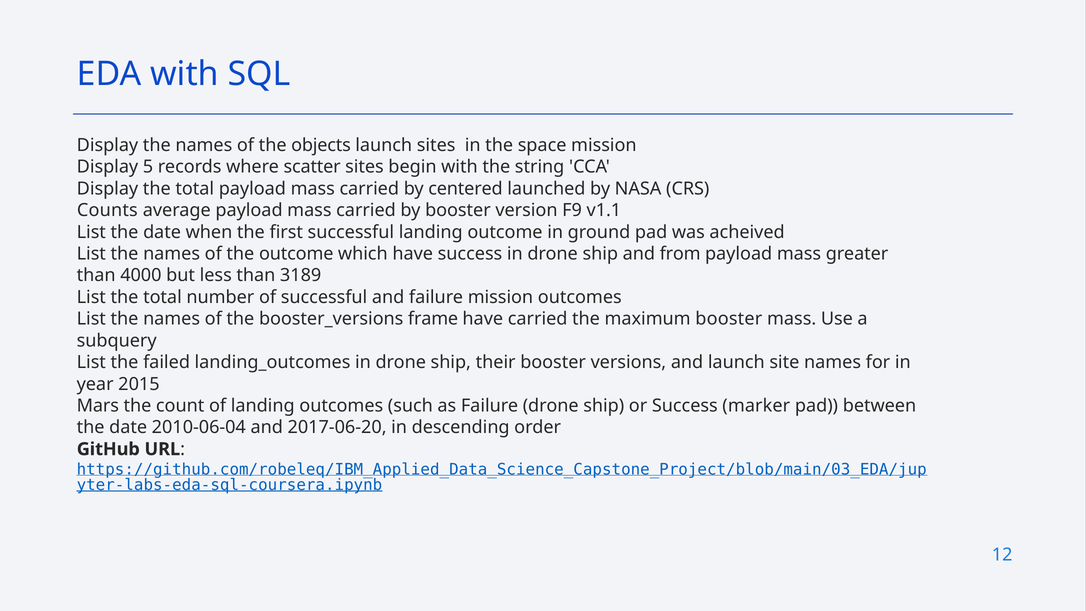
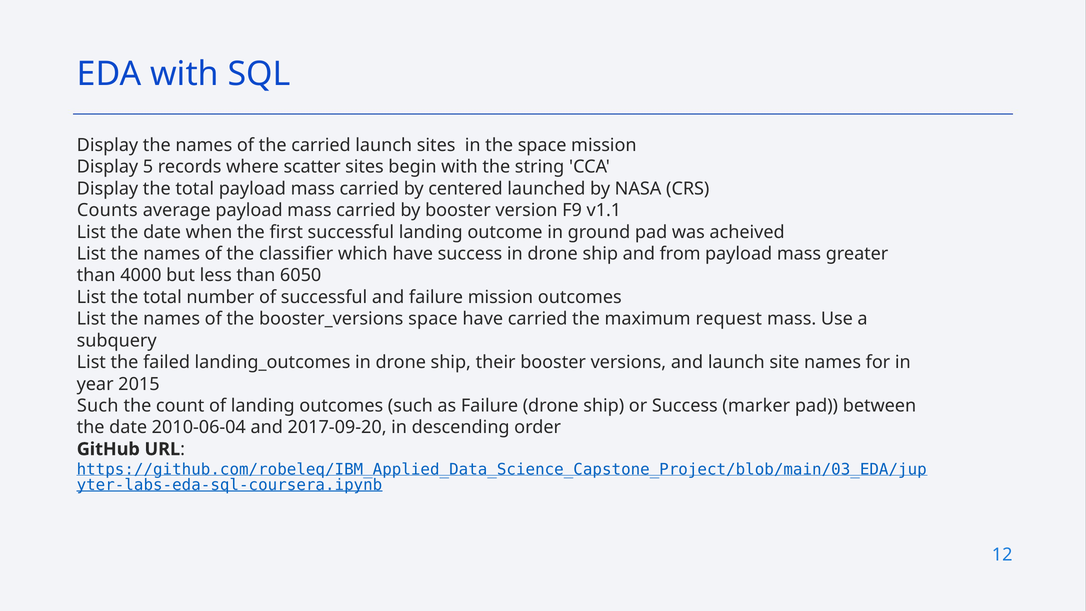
the objects: objects -> carried (321, 145)
the outcome: outcome -> classifier (296, 254)
3189: 3189 -> 6050 (301, 275)
booster_versions frame: frame -> space (433, 319)
maximum booster: booster -> request (729, 319)
Mars: Mars -> Such (98, 406)
2017-06-20: 2017-06-20 -> 2017-09-20 (337, 427)
